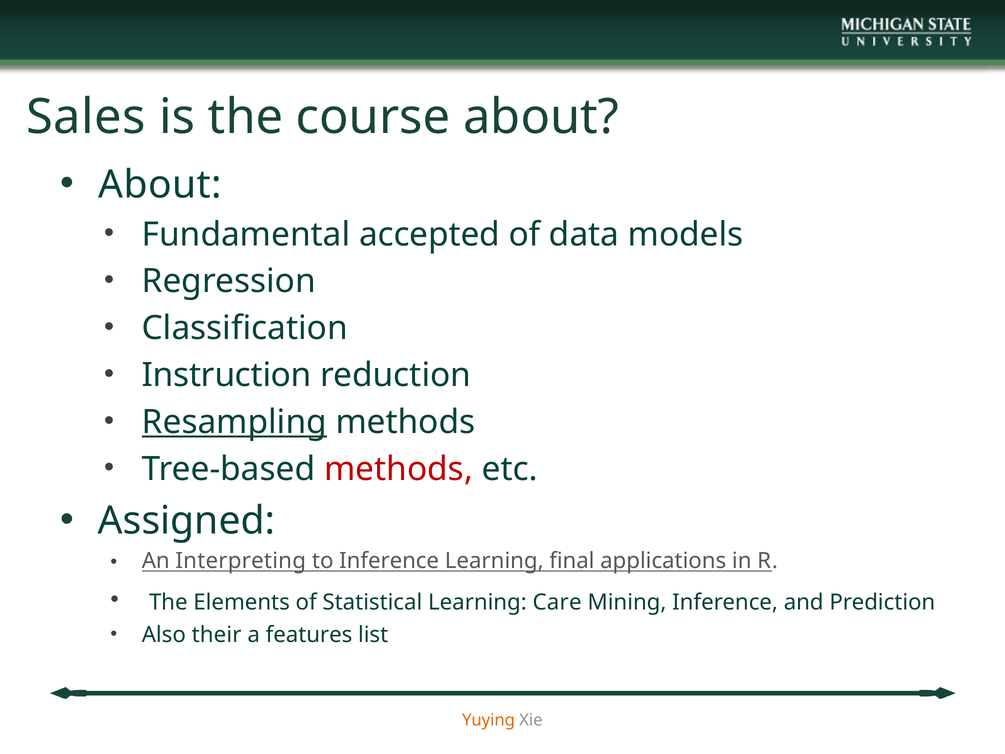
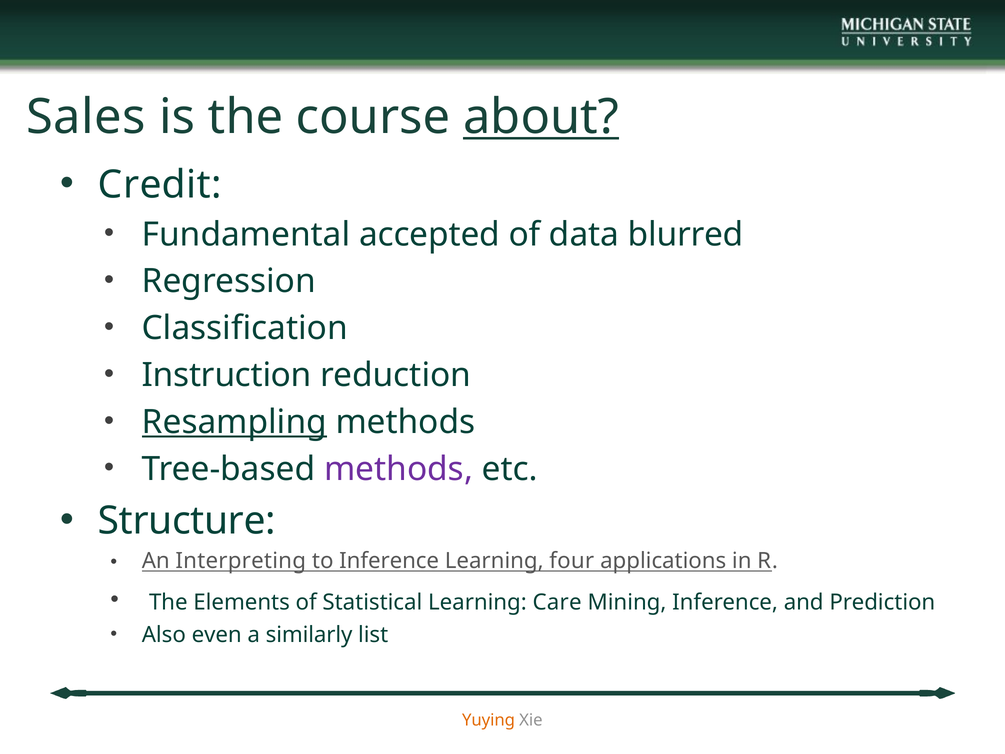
about underline: none -> present (541, 117)
About: About -> Credit (160, 185)
models: models -> blurred (686, 234)
methods colour: red -> purple (399, 469)
Assigned: Assigned -> Structure (187, 521)
final: final -> four (572, 561)
their: their -> even (217, 635)
features: features -> similarly (309, 635)
